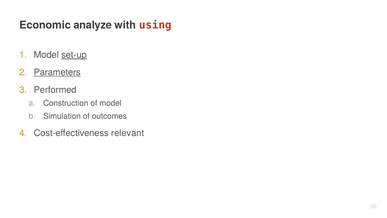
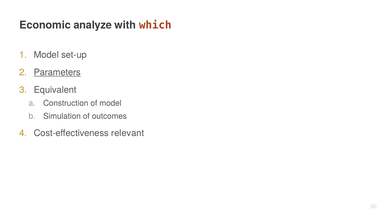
using: using -> which (155, 25)
set-up underline: present -> none (74, 55)
Performed: Performed -> Equivalent (55, 90)
